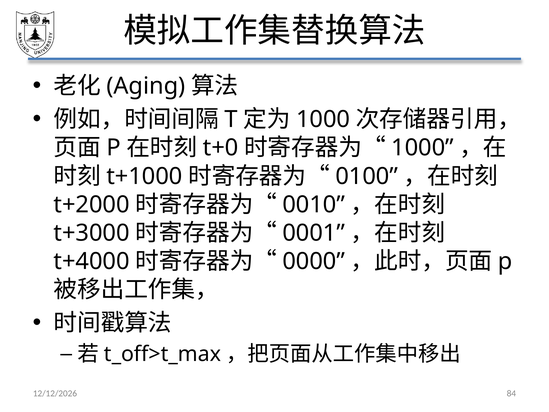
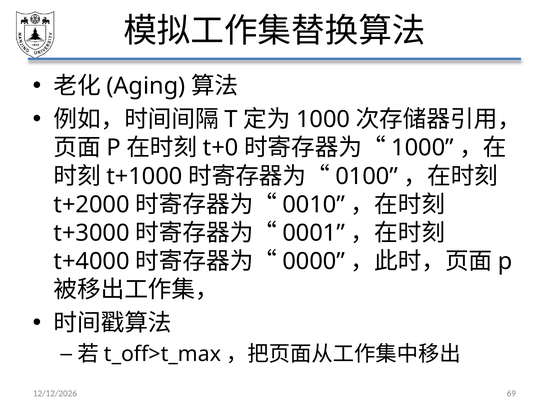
84: 84 -> 69 (511, 393)
